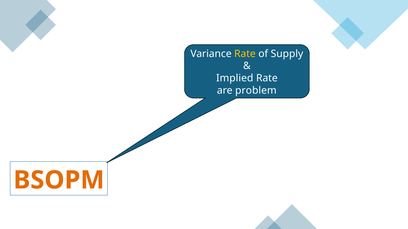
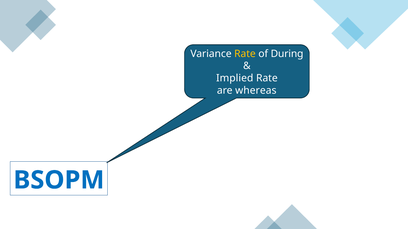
Supply: Supply -> During (287, 54)
problem: problem -> whereas (256, 91)
BSOPM colour: orange -> blue (59, 180)
